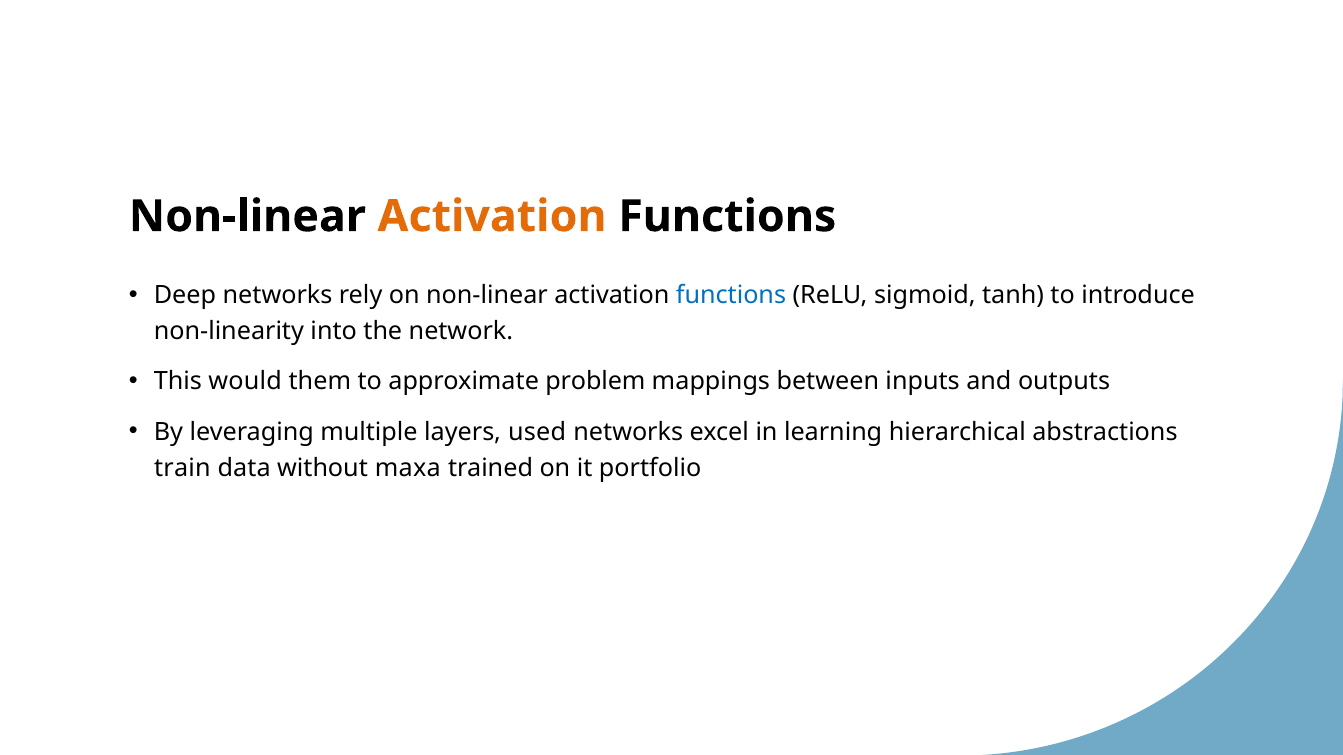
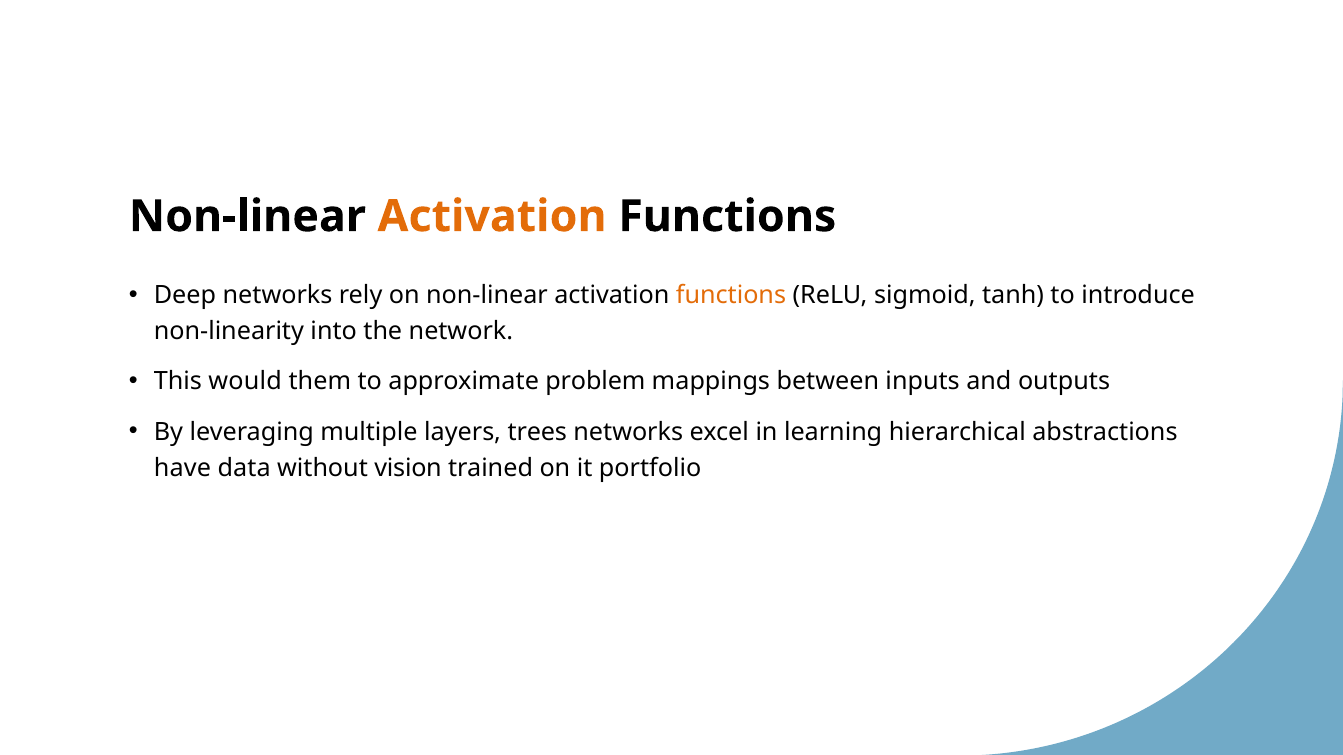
functions colour: blue -> orange (731, 295)
used: used -> trees (537, 432)
train: train -> have (182, 468)
maxa: maxa -> vision (408, 468)
